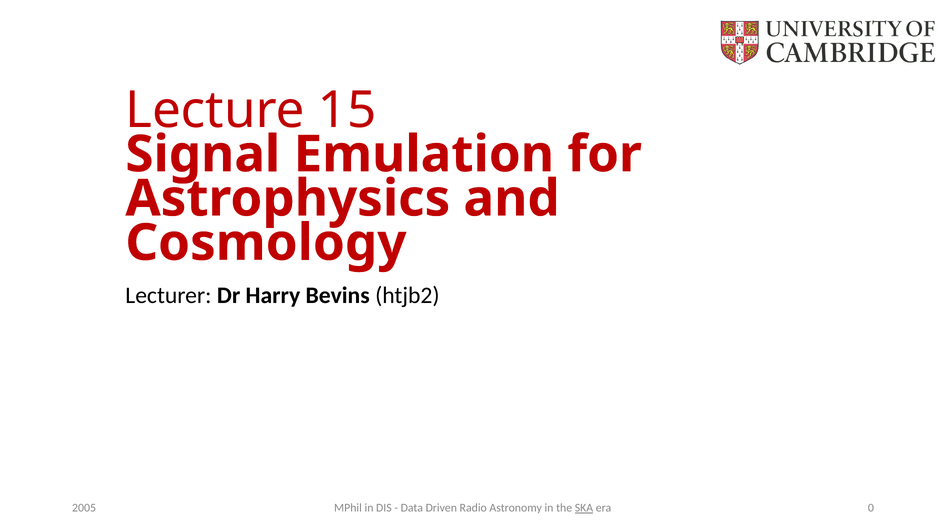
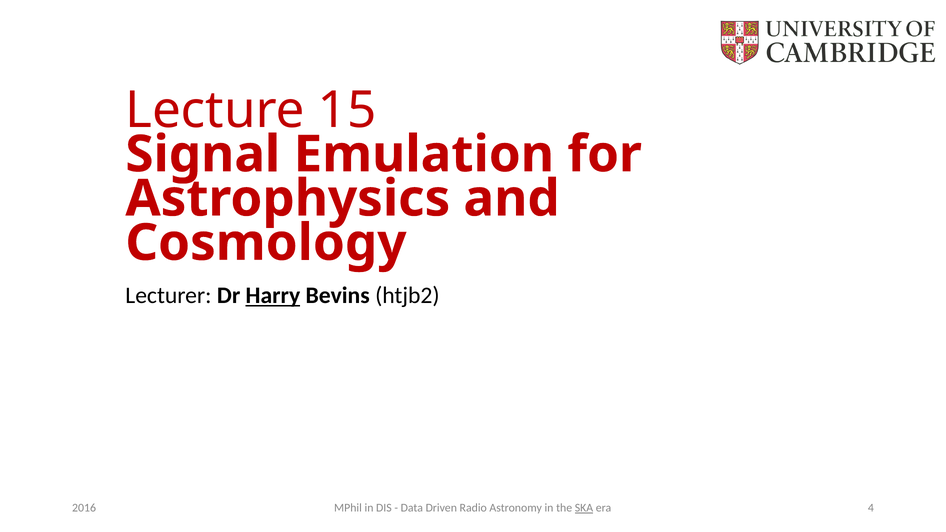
Harry underline: none -> present (273, 296)
0: 0 -> 4 (871, 508)
2005: 2005 -> 2016 (84, 508)
